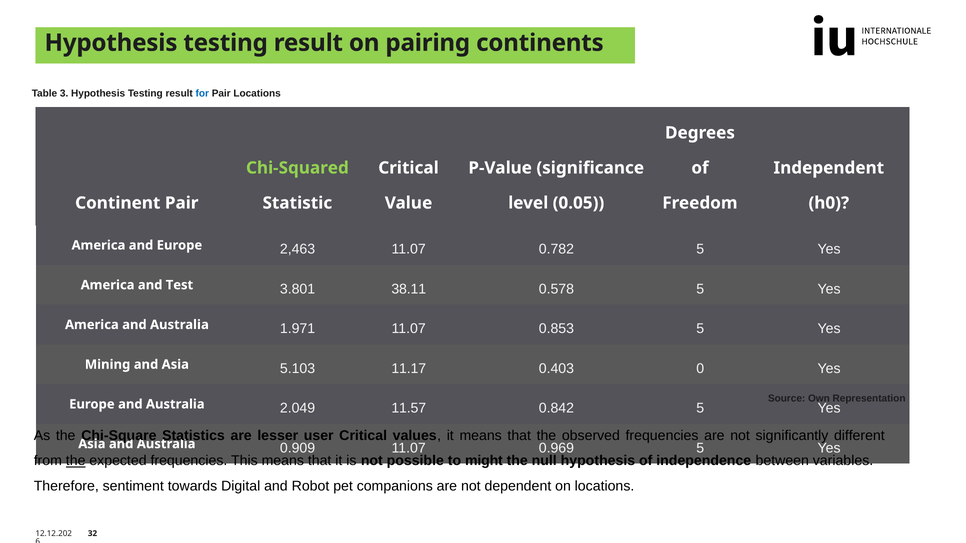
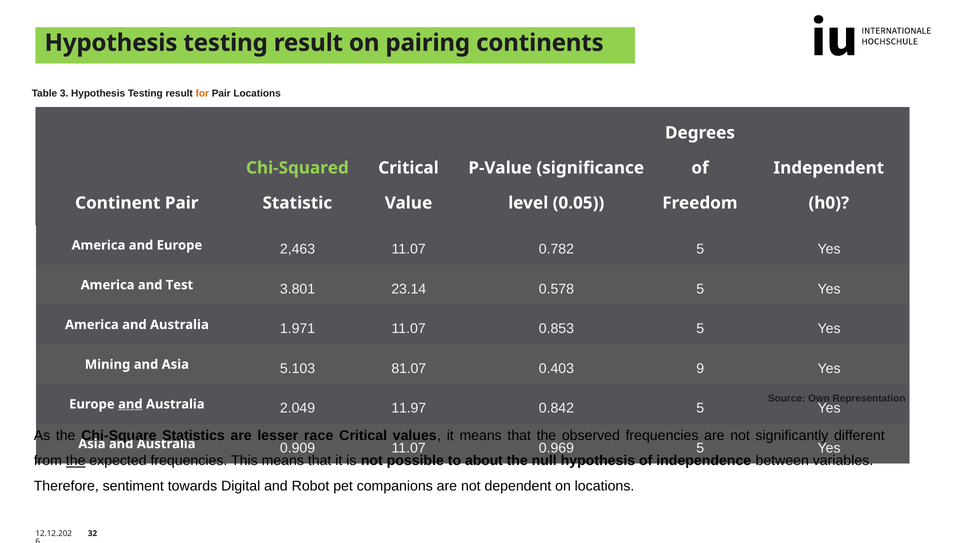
for colour: blue -> orange (202, 93)
38.11: 38.11 -> 23.14 (409, 289)
11.17: 11.17 -> 81.07 (409, 369)
0: 0 -> 9 (700, 369)
and underline: none -> present (130, 404)
11.57: 11.57 -> 11.97 (409, 409)
user: user -> race (319, 436)
might: might -> about (484, 461)
